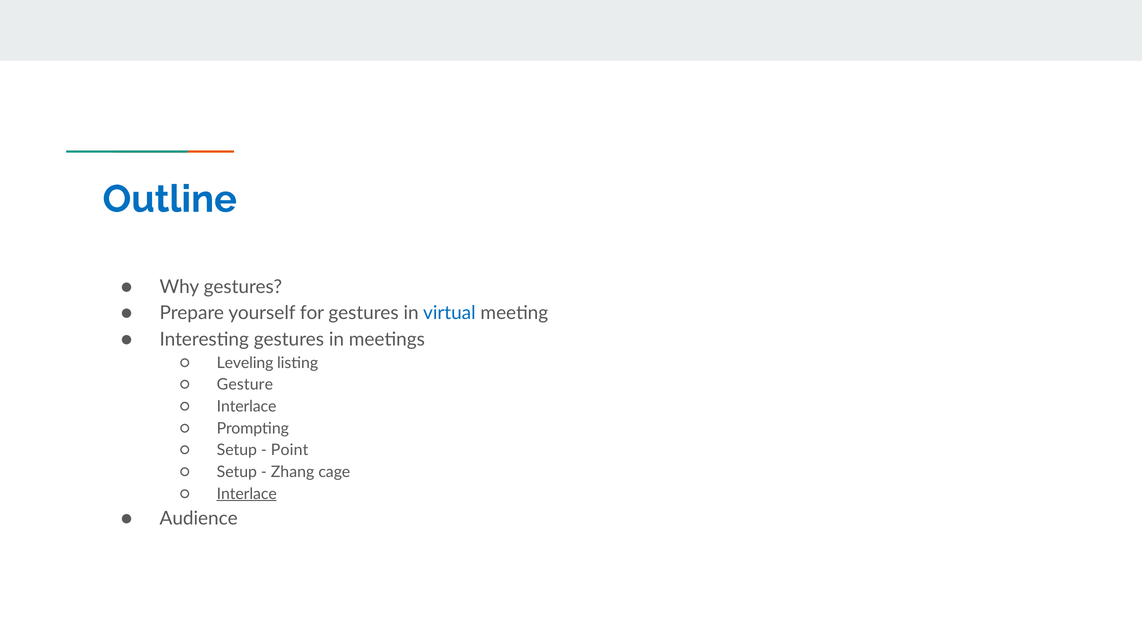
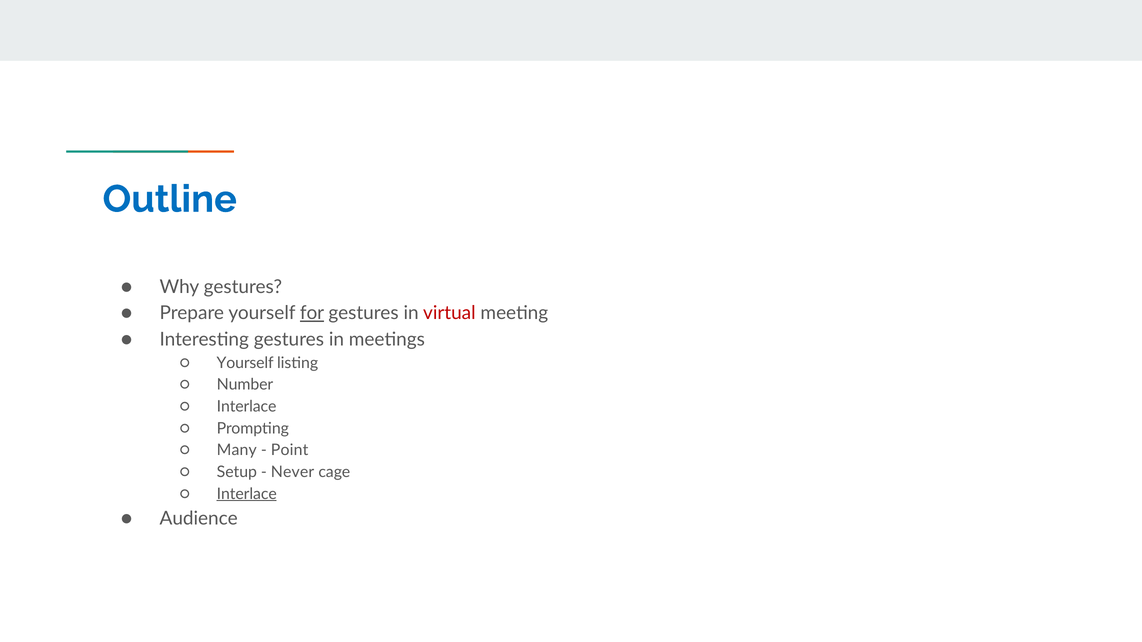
for underline: none -> present (312, 313)
virtual colour: blue -> red (449, 313)
Leveling: Leveling -> Yourself (245, 363)
Gesture: Gesture -> Number (245, 385)
Setup: Setup -> Many (237, 450)
Zhang: Zhang -> Never (292, 472)
